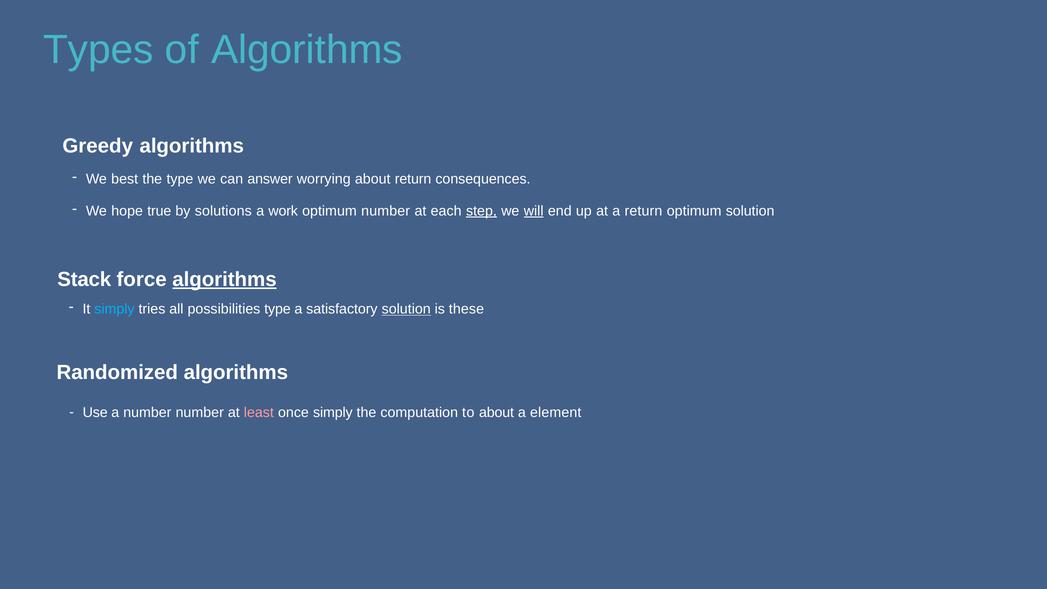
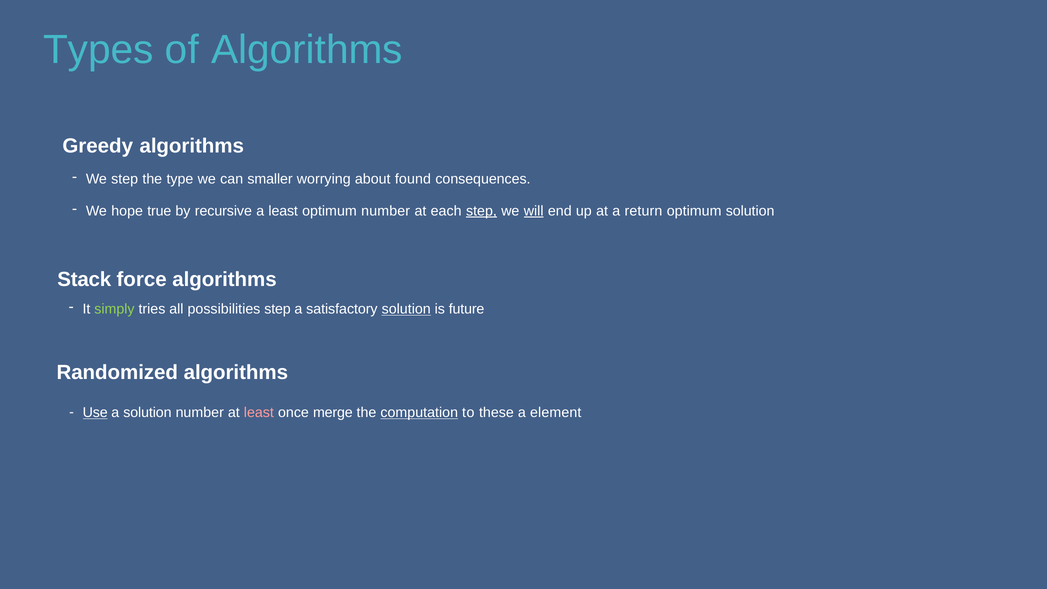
We best: best -> step (125, 179)
answer: answer -> smaller (270, 179)
about return: return -> found (413, 179)
solutions: solutions -> recursive (223, 211)
a work: work -> least (283, 211)
algorithms underline: present -> none (224, 279)
simply colour: light blue -> light green (114, 309)
possibilities type: type -> step (278, 309)
these: these -> future (467, 309)
Use underline: none -> present (95, 413)
a number: number -> solution (147, 413)
once simply: simply -> merge (333, 413)
computation underline: none -> present (419, 413)
to about: about -> these (496, 413)
